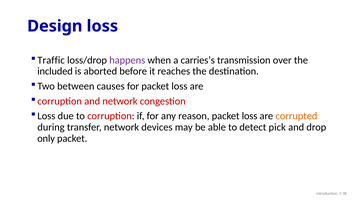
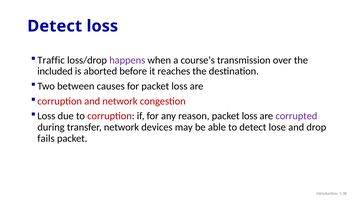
Design: Design -> Detect (55, 26)
carries’s: carries’s -> course’s (198, 60)
corrupted colour: orange -> purple (296, 116)
pick: pick -> lose (277, 127)
only: only -> fails (46, 139)
